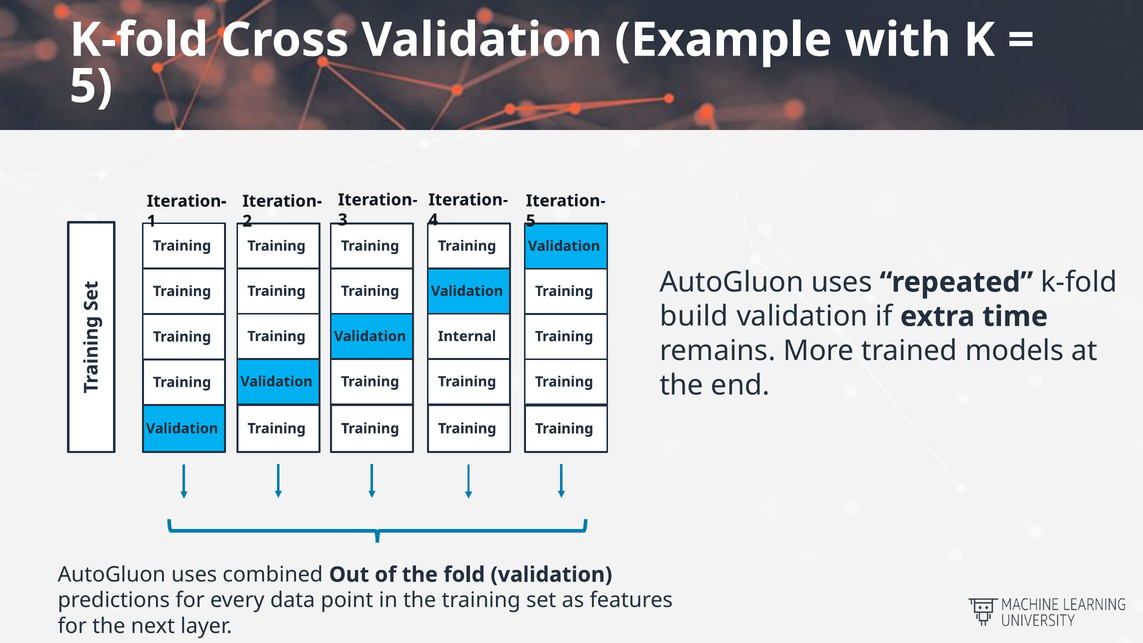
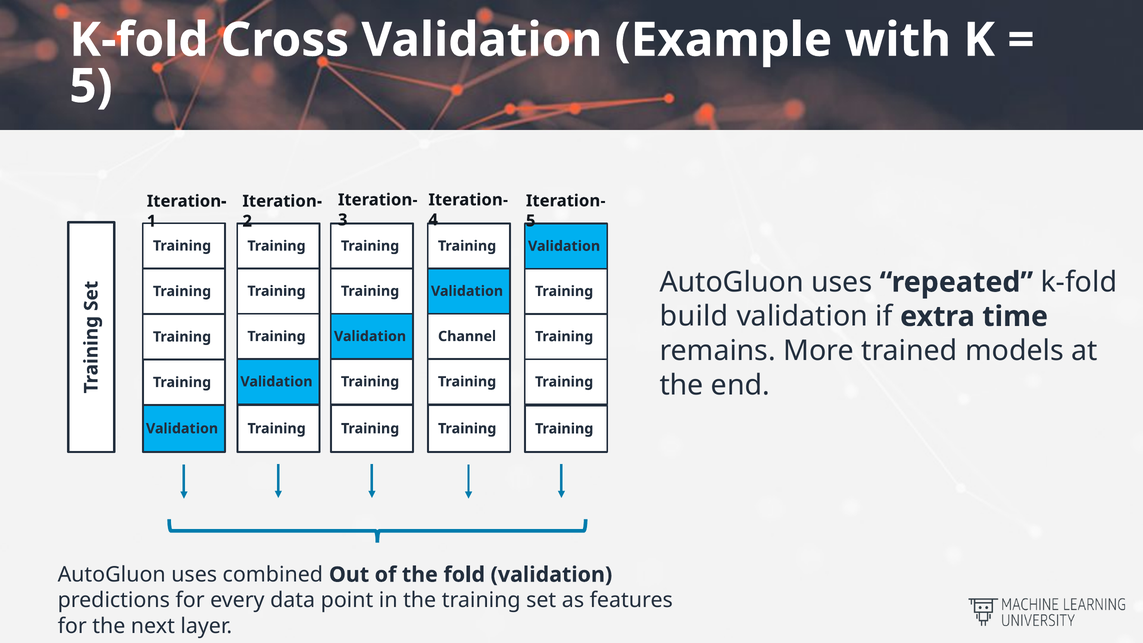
Internal: Internal -> Channel (467, 336)
